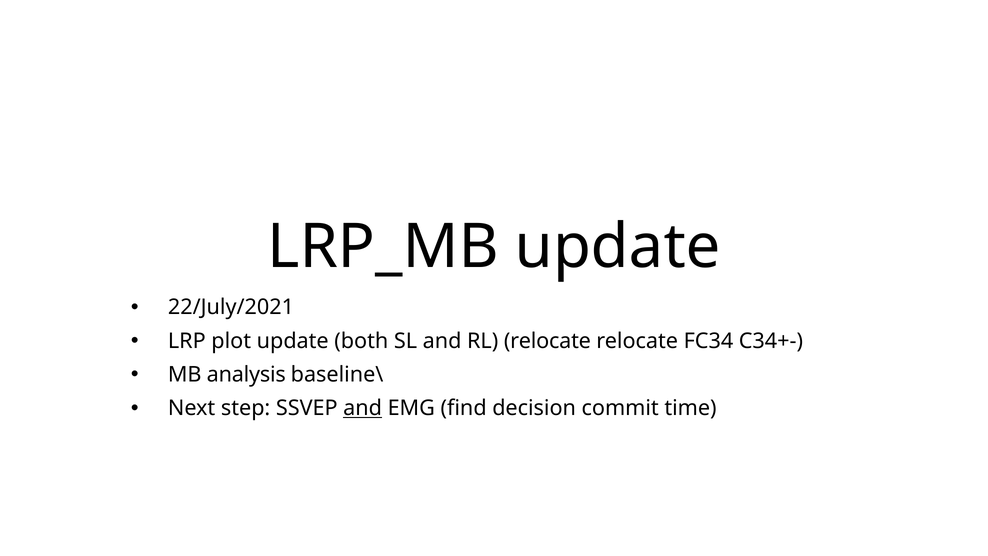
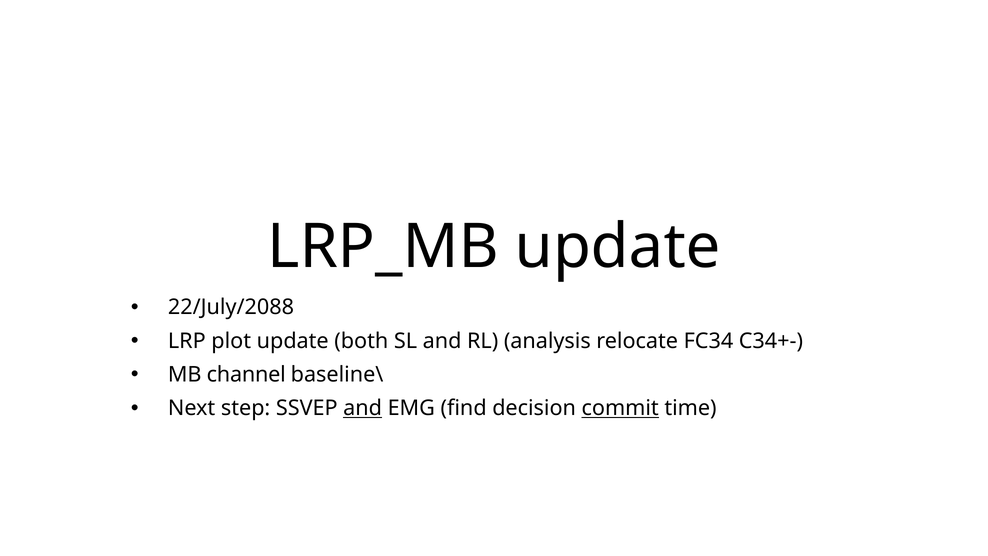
22/July/2021: 22/July/2021 -> 22/July/2088 (231, 307)
RL relocate: relocate -> analysis (547, 341)
analysis: analysis -> channel (246, 374)
commit underline: none -> present (620, 408)
